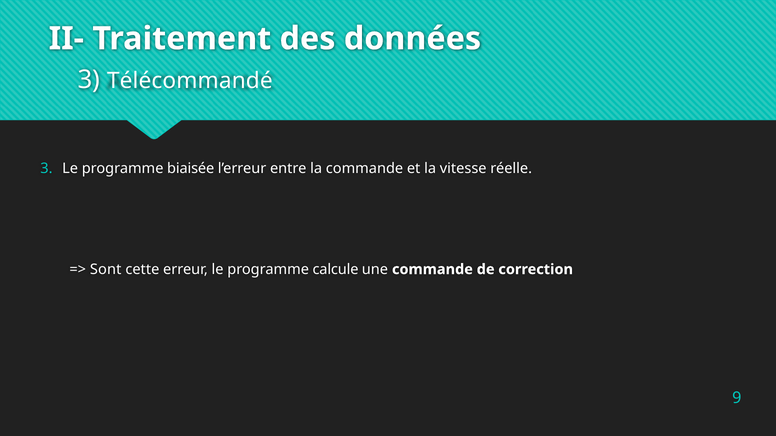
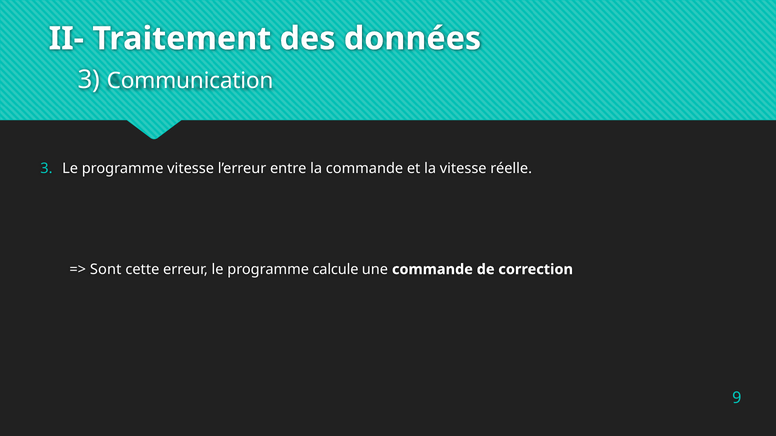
Télécommandé: Télécommandé -> Communication (190, 81)
programme biaisée: biaisée -> vitesse (191, 169)
